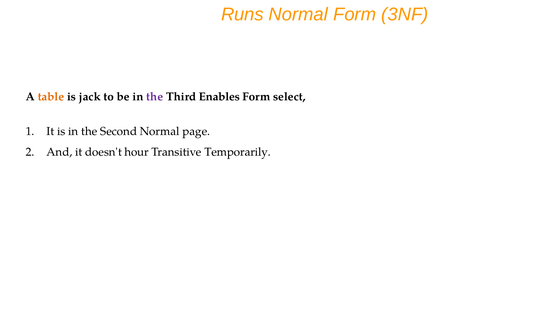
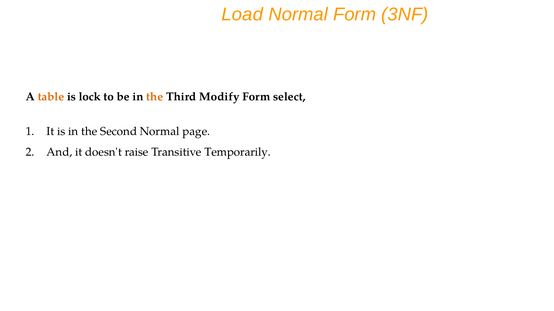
Runs: Runs -> Load (242, 14)
jack: jack -> lock (90, 97)
the colour: purple -> orange (155, 97)
Enables: Enables -> Modify (219, 97)
hour: hour -> raise (137, 152)
